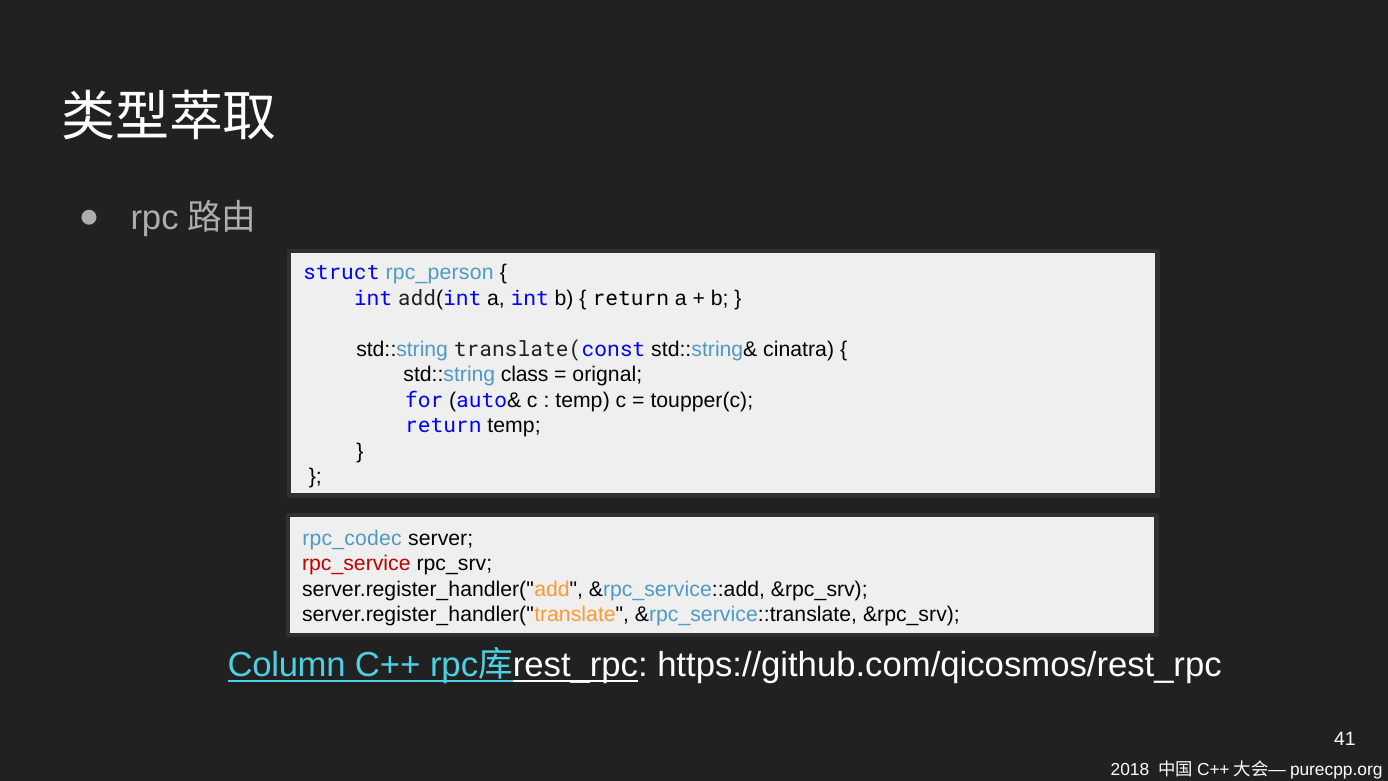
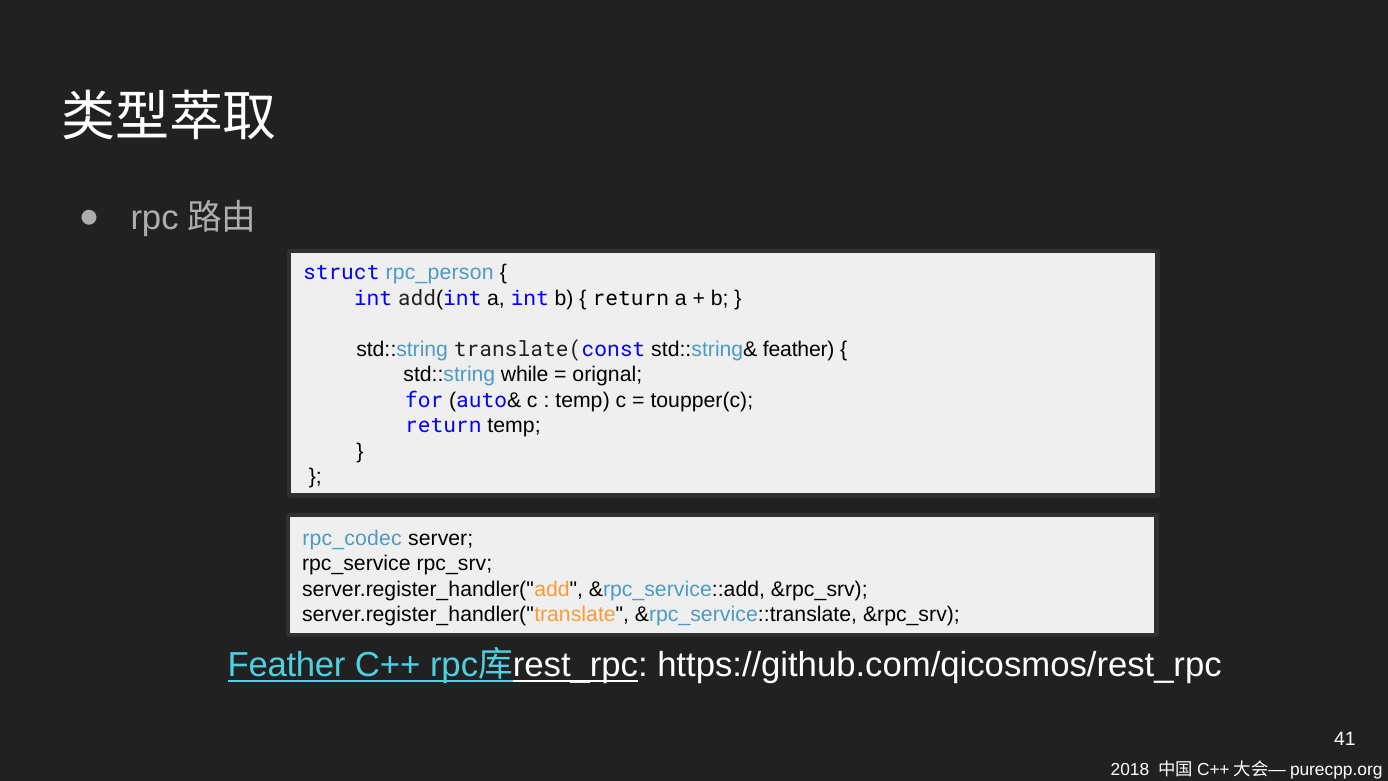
std::string& cinatra: cinatra -> feather (799, 349)
class: class -> while (525, 375)
rpc_service colour: red -> black (356, 564)
Column: Column -> Feather (287, 665)
